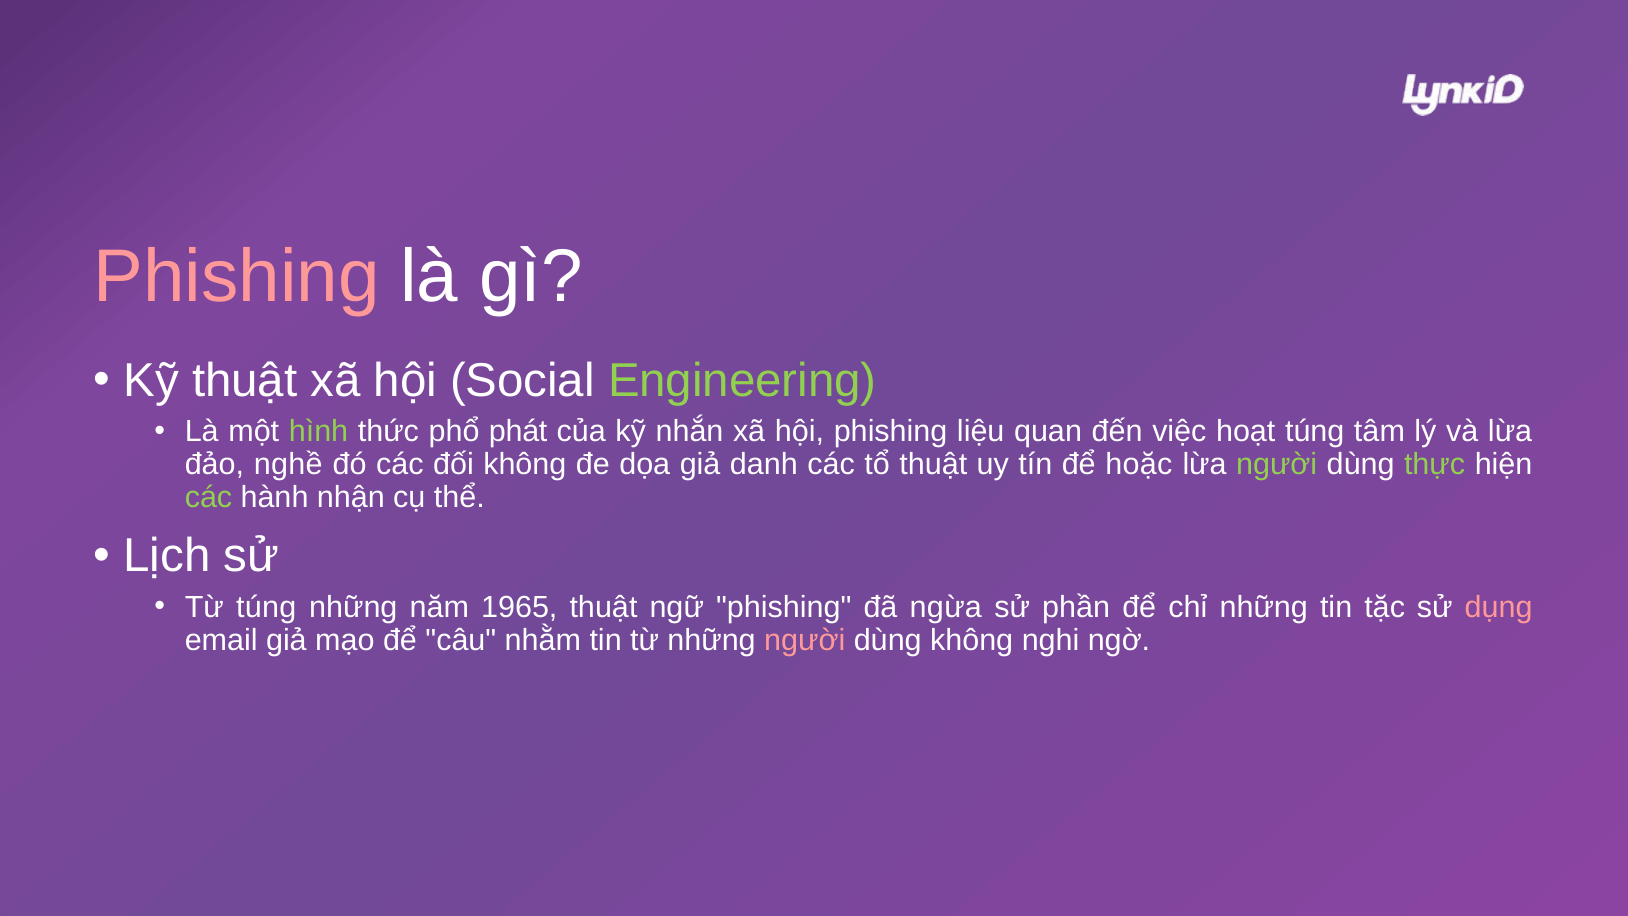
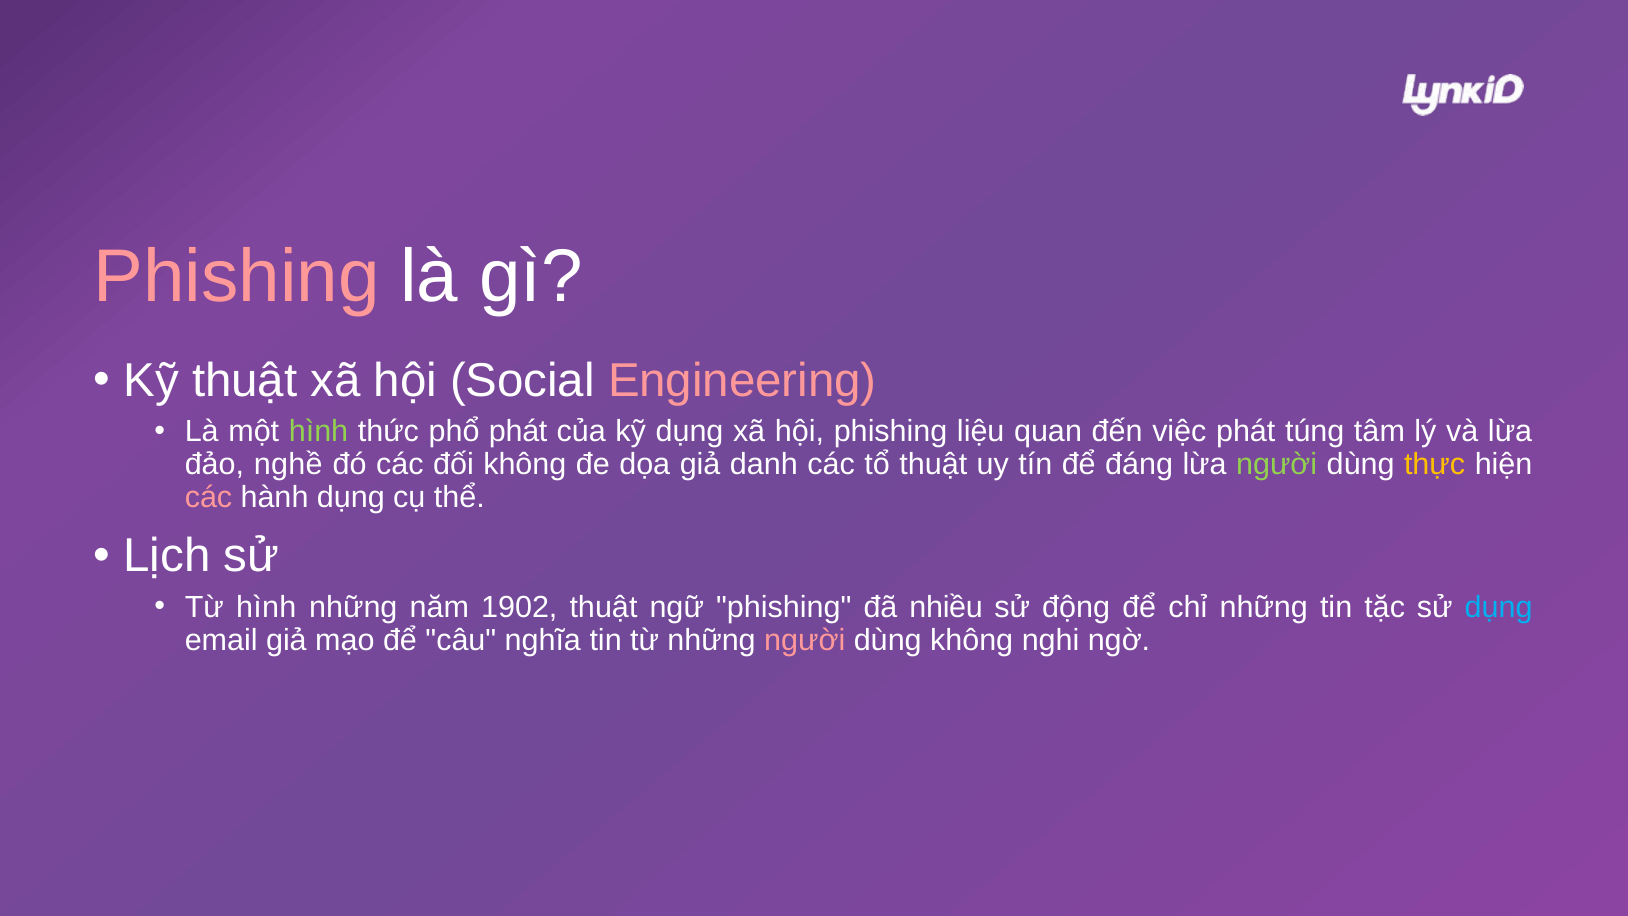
Engineering colour: light green -> pink (742, 380)
kỹ nhắn: nhắn -> dụng (690, 431)
việc hoạt: hoạt -> phát (1246, 431)
hoặc: hoặc -> đáng (1139, 464)
thực colour: light green -> yellow (1435, 464)
các colour: light green -> pink (209, 497)
hành nhận: nhận -> dụng (351, 497)
Từ túng: túng -> hình (266, 607)
1965: 1965 -> 1902 (519, 607)
ngừa: ngừa -> nhiều (946, 607)
phần: phần -> động (1076, 607)
dụng colour: pink -> light blue (1499, 607)
nhằm: nhằm -> nghĩa (543, 640)
